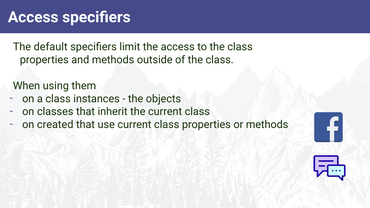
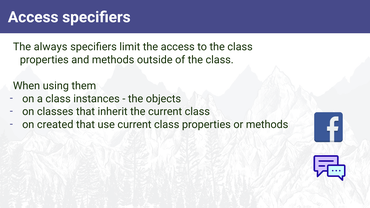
default: default -> always (51, 47)
